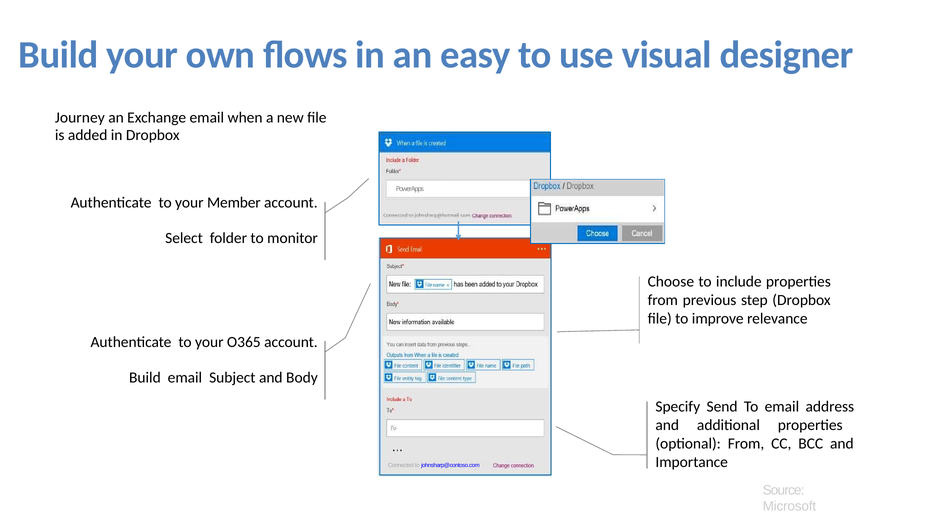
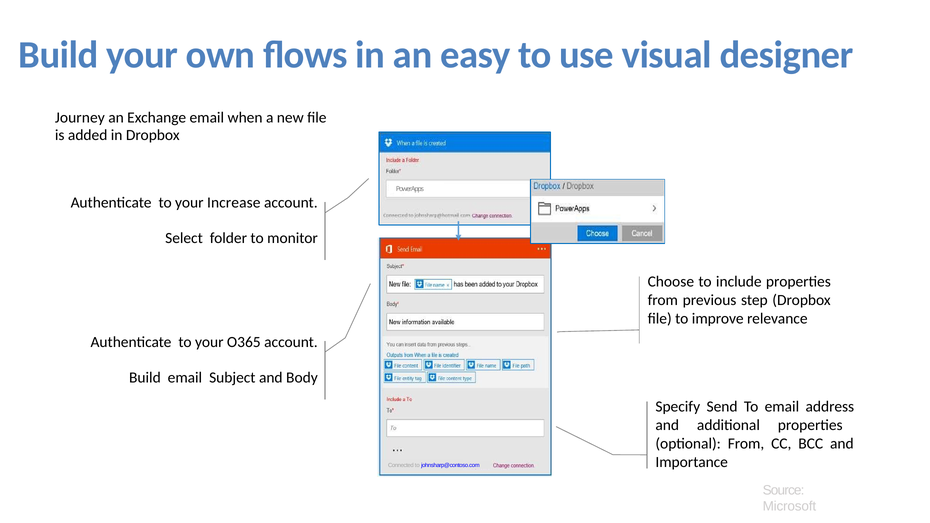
Member: Member -> Increase (234, 203)
